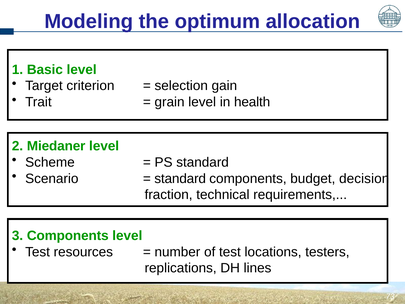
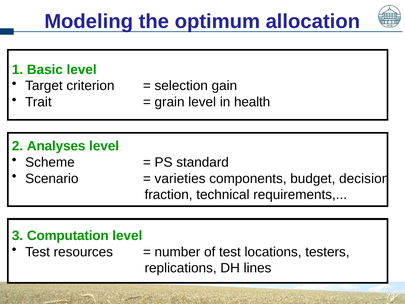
Miedaner: Miedaner -> Analyses (56, 146)
standard: standard -> varieties (180, 178)
3 Components: Components -> Computation (68, 235)
